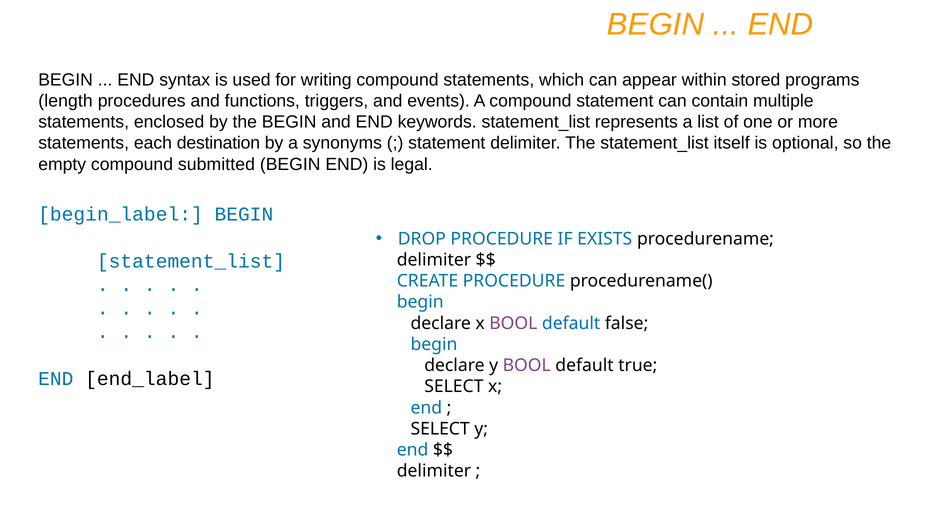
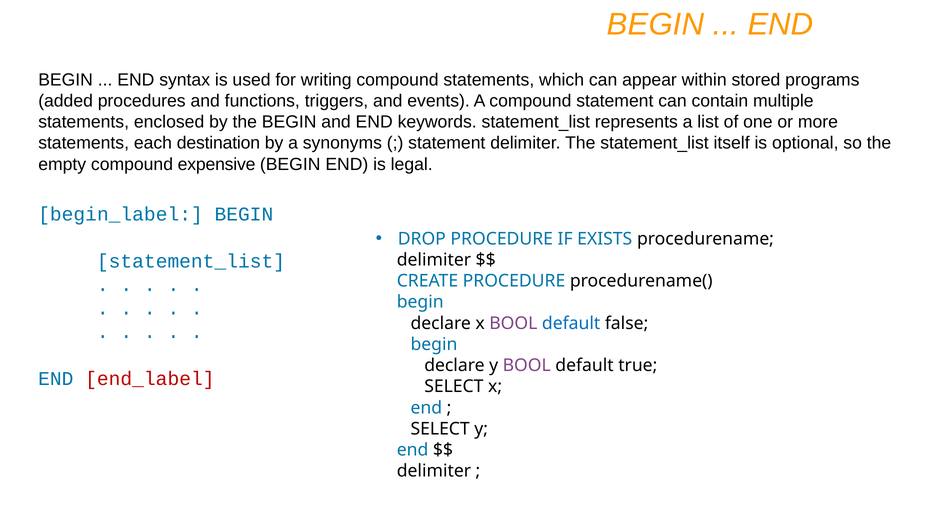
length: length -> added (66, 101)
submitted: submitted -> expensive (217, 164)
end_label colour: black -> red (150, 379)
